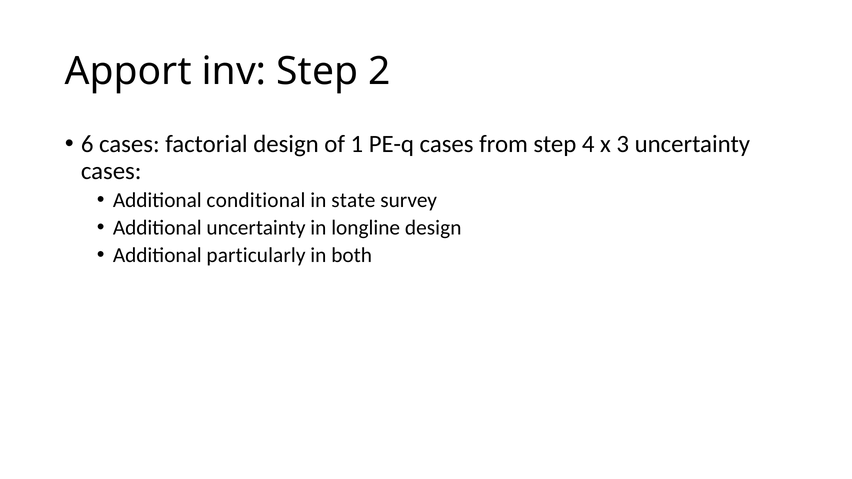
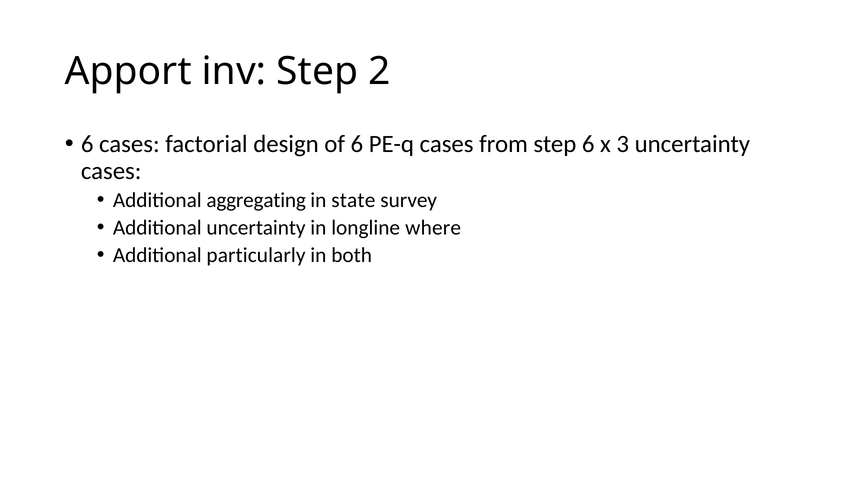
of 1: 1 -> 6 (357, 144)
step 4: 4 -> 6 (588, 144)
conditional: conditional -> aggregating (256, 200)
longline design: design -> where (433, 228)
